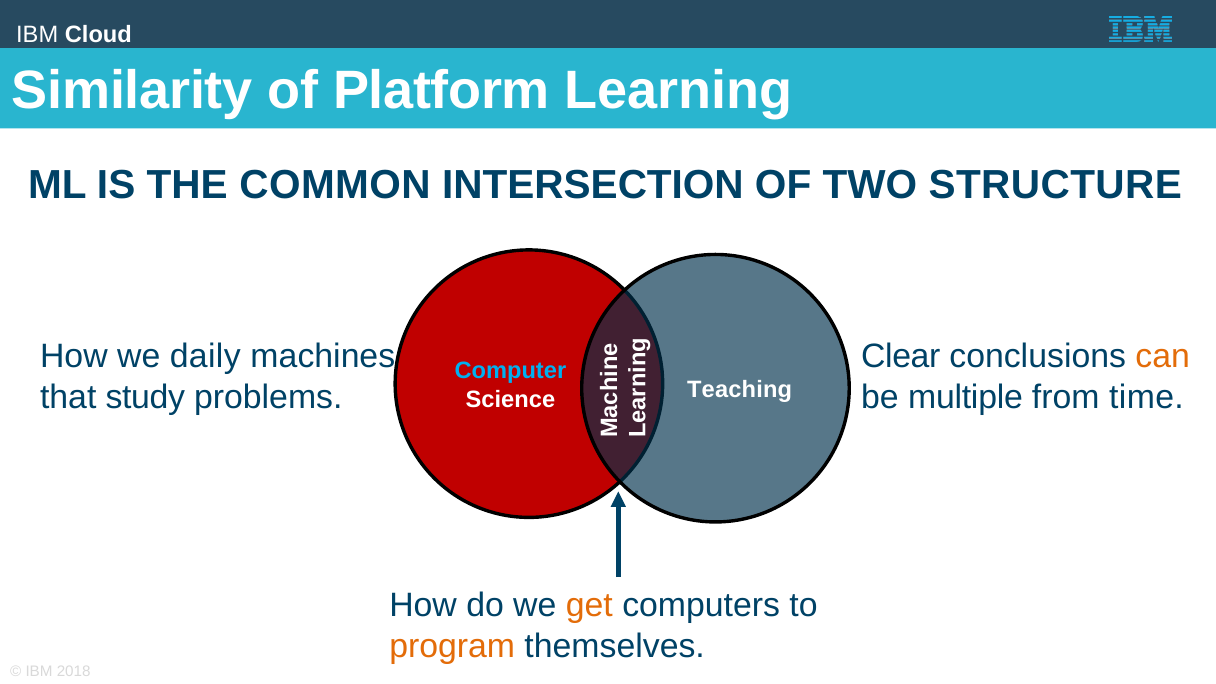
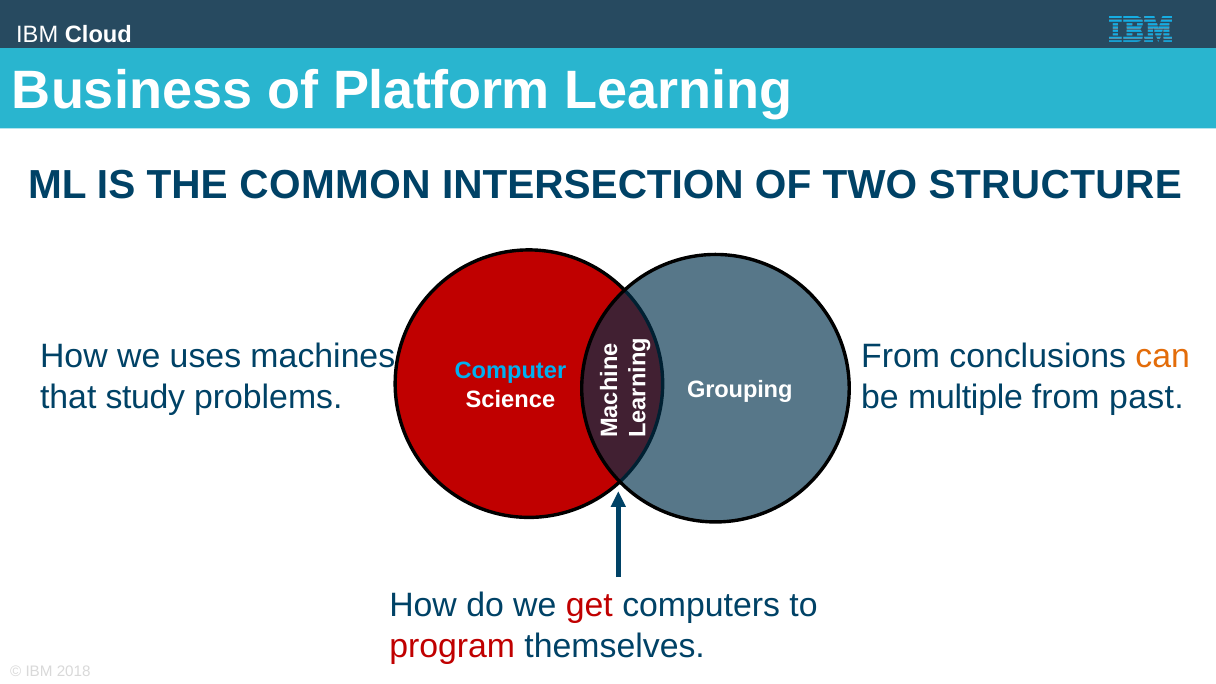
Similarity: Similarity -> Business (132, 90)
daily: daily -> uses (205, 357)
Clear: Clear -> From (901, 357)
time: time -> past (1147, 397)
Teaching: Teaching -> Grouping (740, 390)
get colour: orange -> red (589, 606)
program colour: orange -> red (452, 646)
